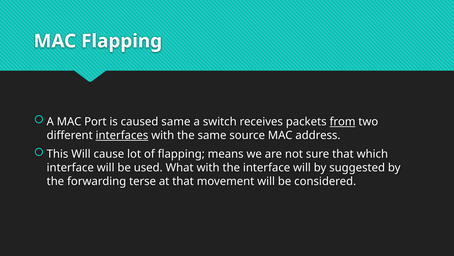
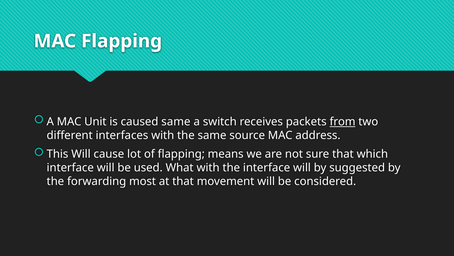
Port: Port -> Unit (95, 121)
interfaces underline: present -> none (122, 135)
terse: terse -> most (143, 181)
